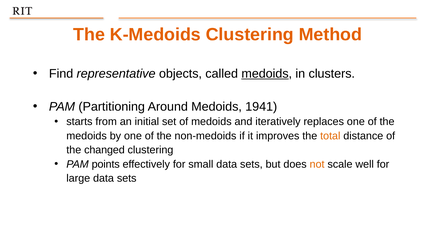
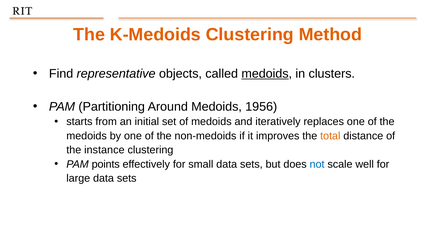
1941: 1941 -> 1956 (261, 107)
changed: changed -> instance (104, 150)
not colour: orange -> blue (317, 164)
